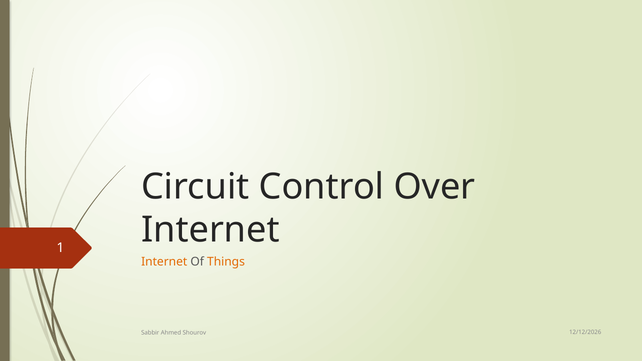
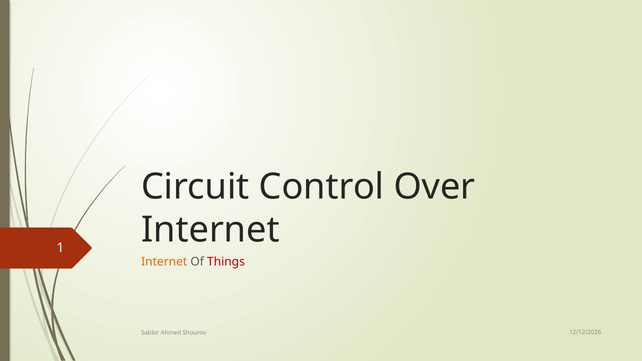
Things colour: orange -> red (226, 262)
